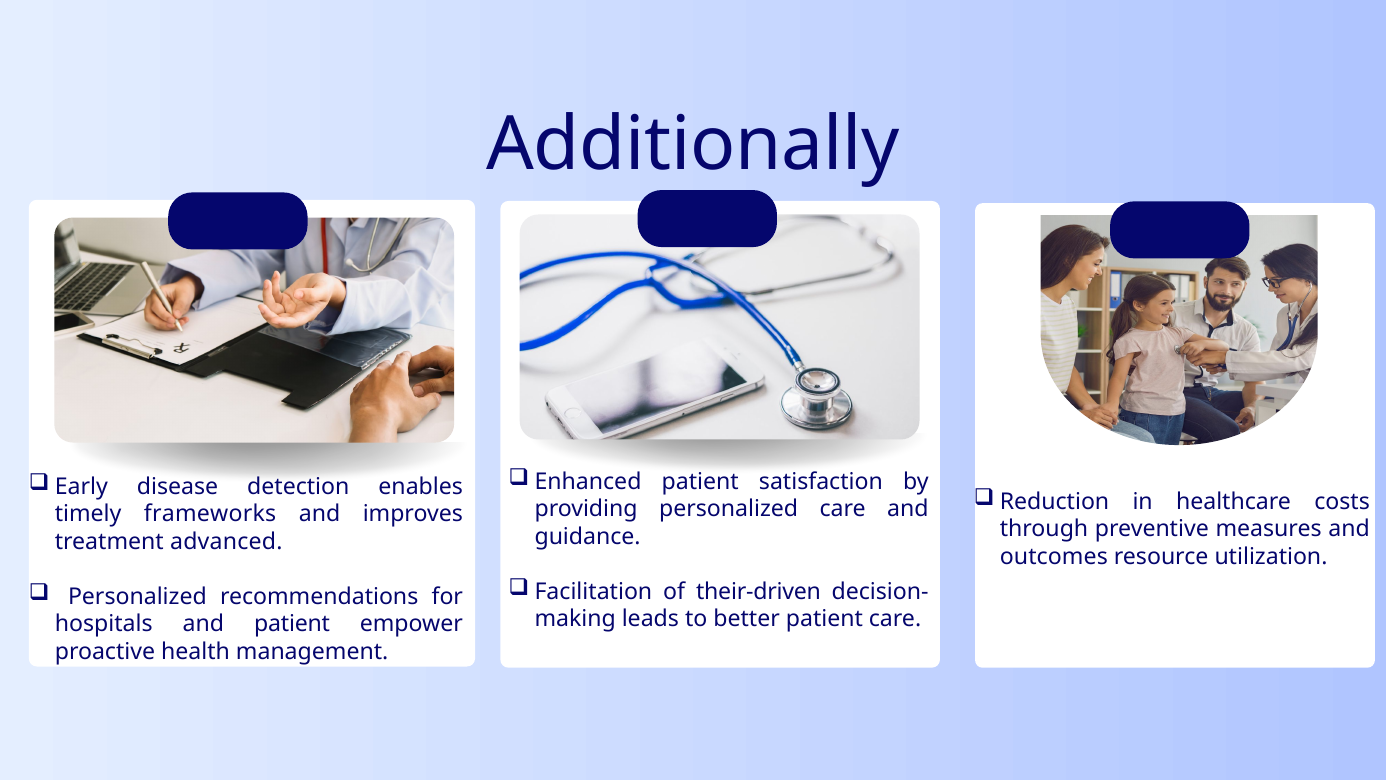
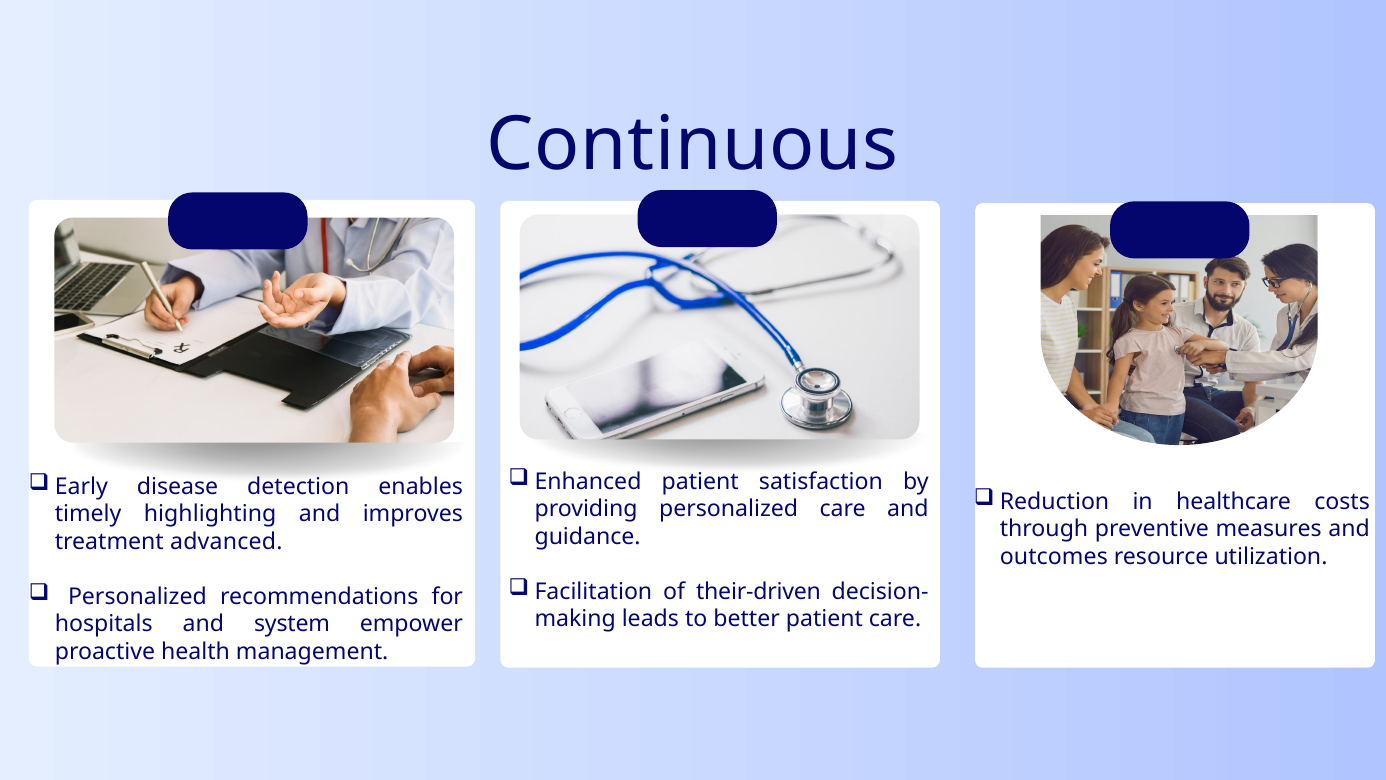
Additionally: Additionally -> Continuous (692, 145)
frameworks: frameworks -> highlighting (210, 514)
and patient: patient -> system (292, 624)
